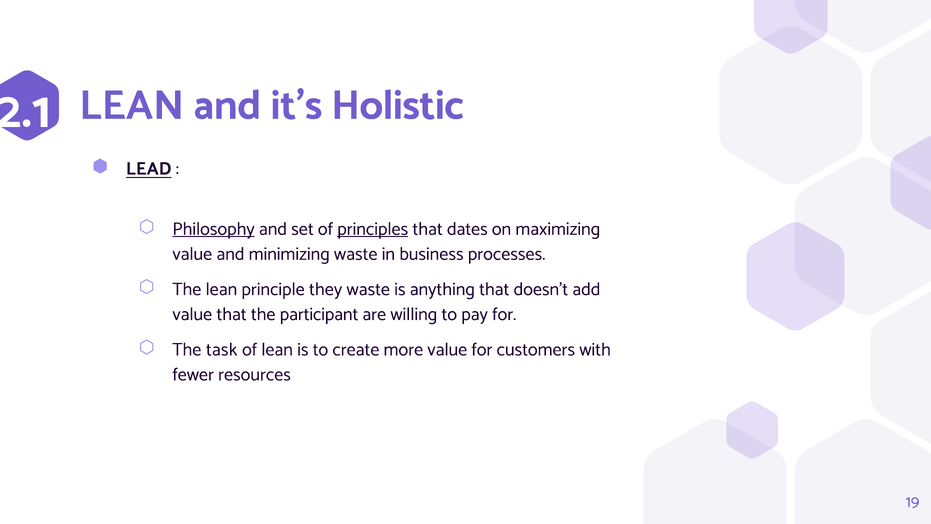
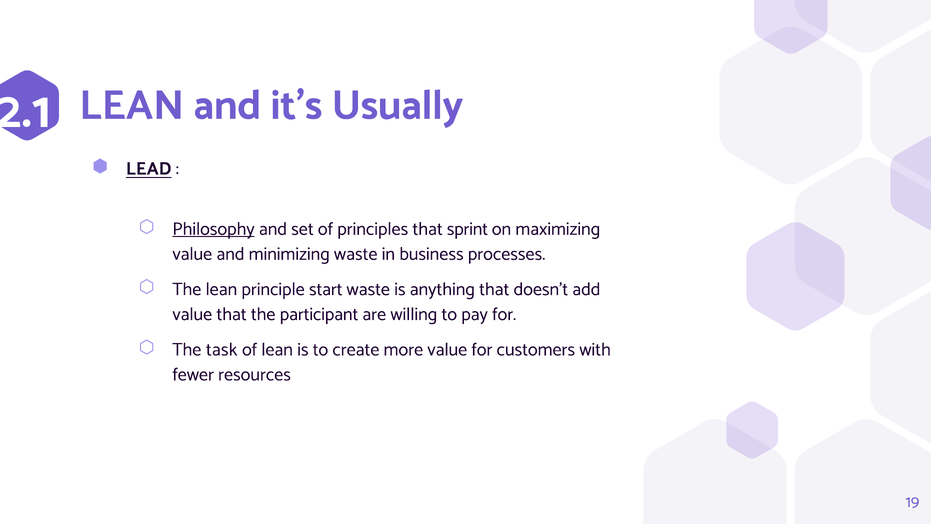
Holistic: Holistic -> Usually (397, 105)
principles underline: present -> none (373, 229)
dates: dates -> sprint (467, 229)
they: they -> start (326, 289)
